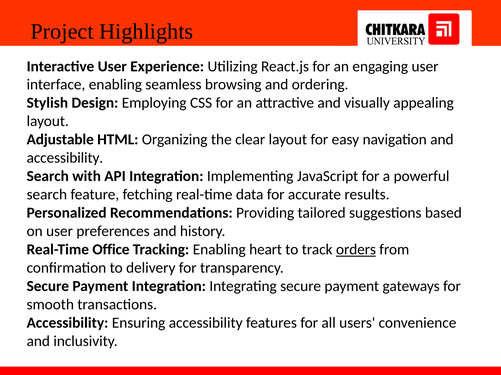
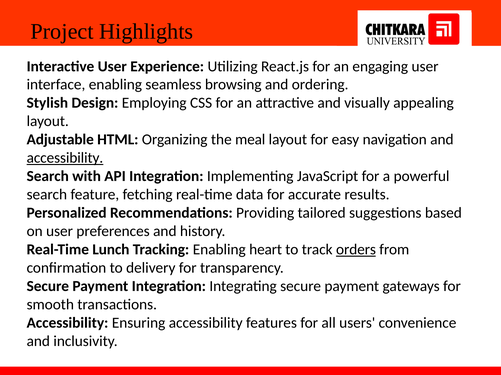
clear: clear -> meal (250, 140)
accessibility underline: none -> present (65, 158)
Office: Office -> Lunch (111, 250)
